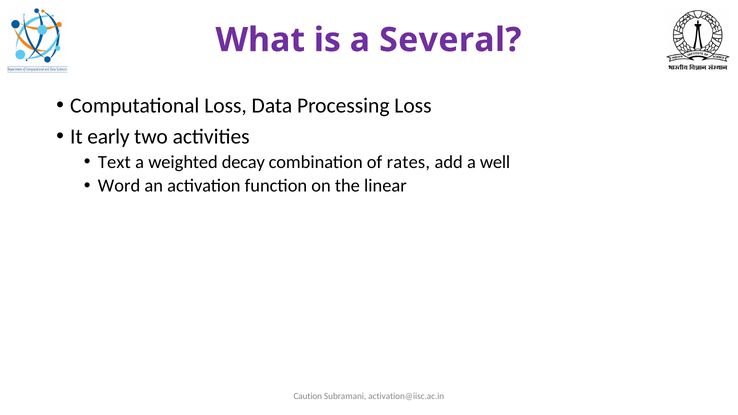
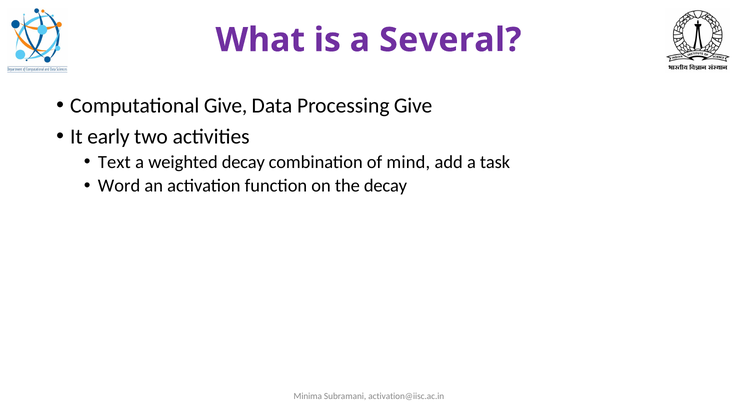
Computational Loss: Loss -> Give (226, 106)
Processing Loss: Loss -> Give (413, 106)
rates: rates -> mind (408, 162)
well: well -> task (495, 162)
the linear: linear -> decay (386, 186)
Caution: Caution -> Minima (308, 396)
